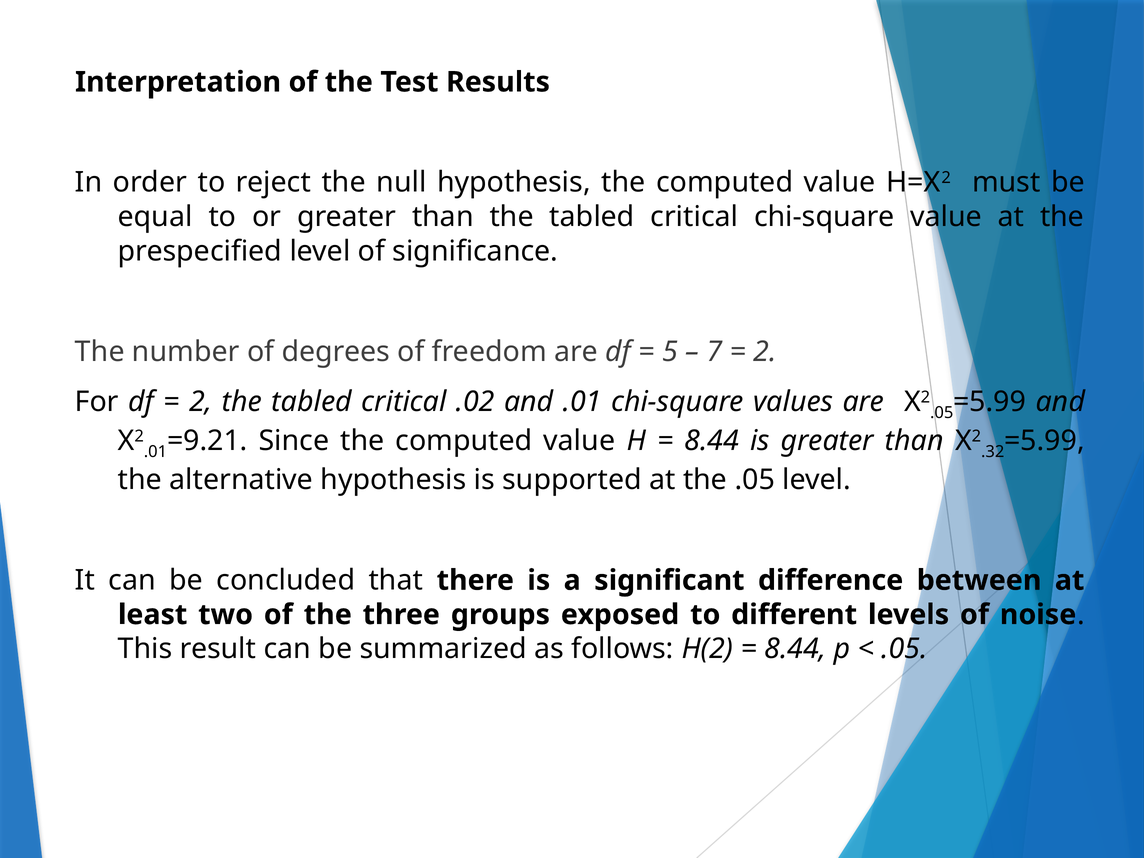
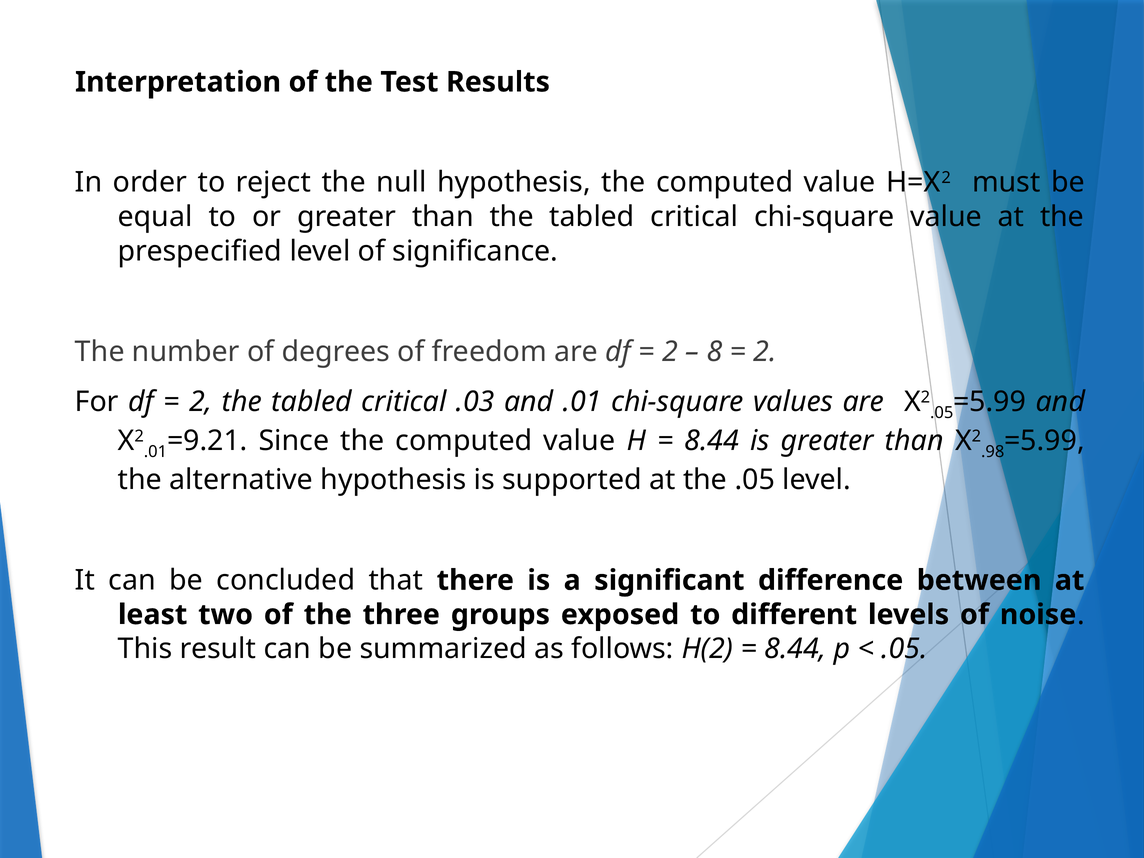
5: 5 -> 2 (670, 352)
7: 7 -> 8 (714, 352)
.02: .02 -> .03 (475, 402)
.32: .32 -> .98 (993, 452)
